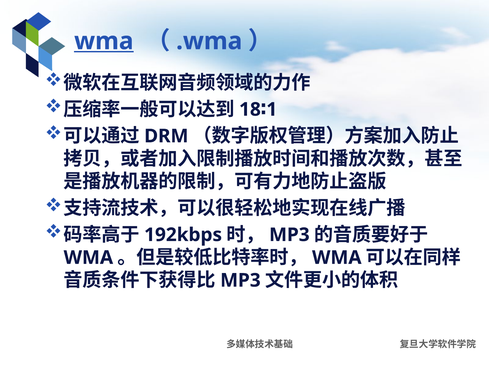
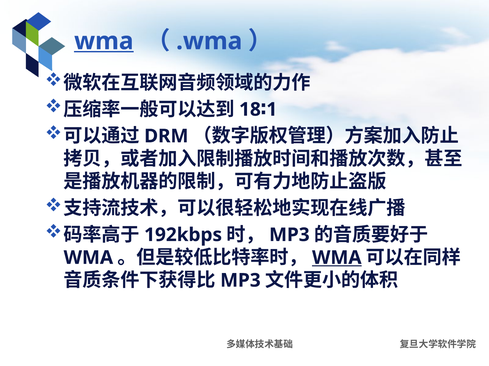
WMA underline: none -> present (337, 258)
